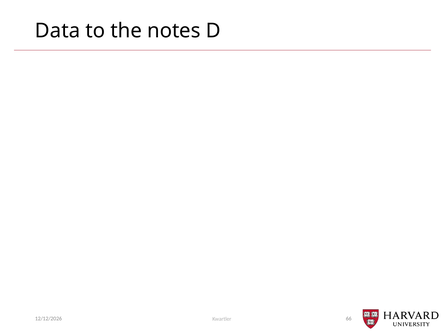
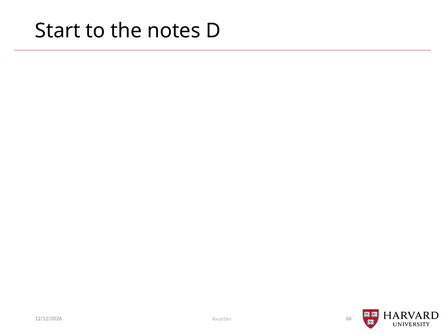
Data: Data -> Start (58, 31)
